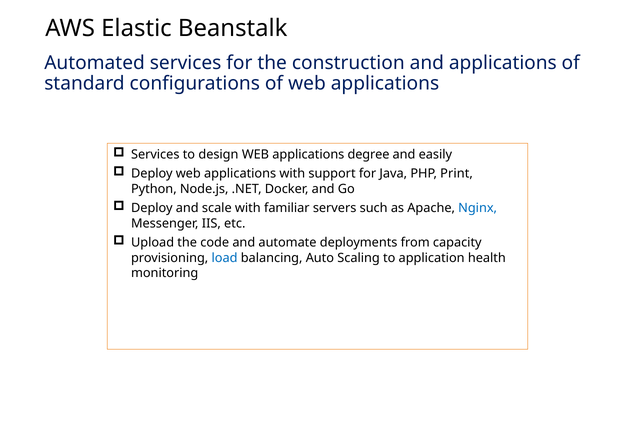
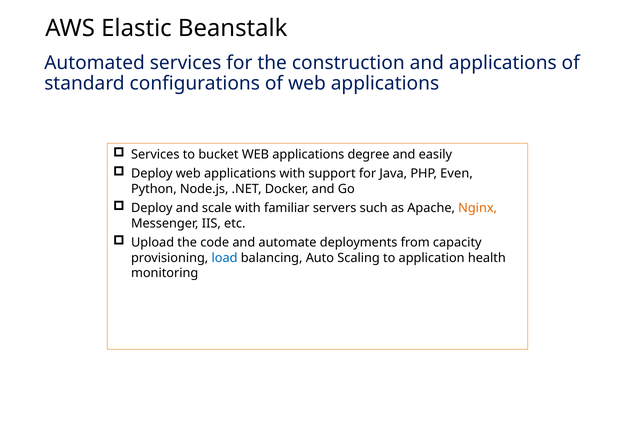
design: design -> bucket (218, 154)
Print: Print -> Even (457, 173)
Nginx colour: blue -> orange (478, 208)
